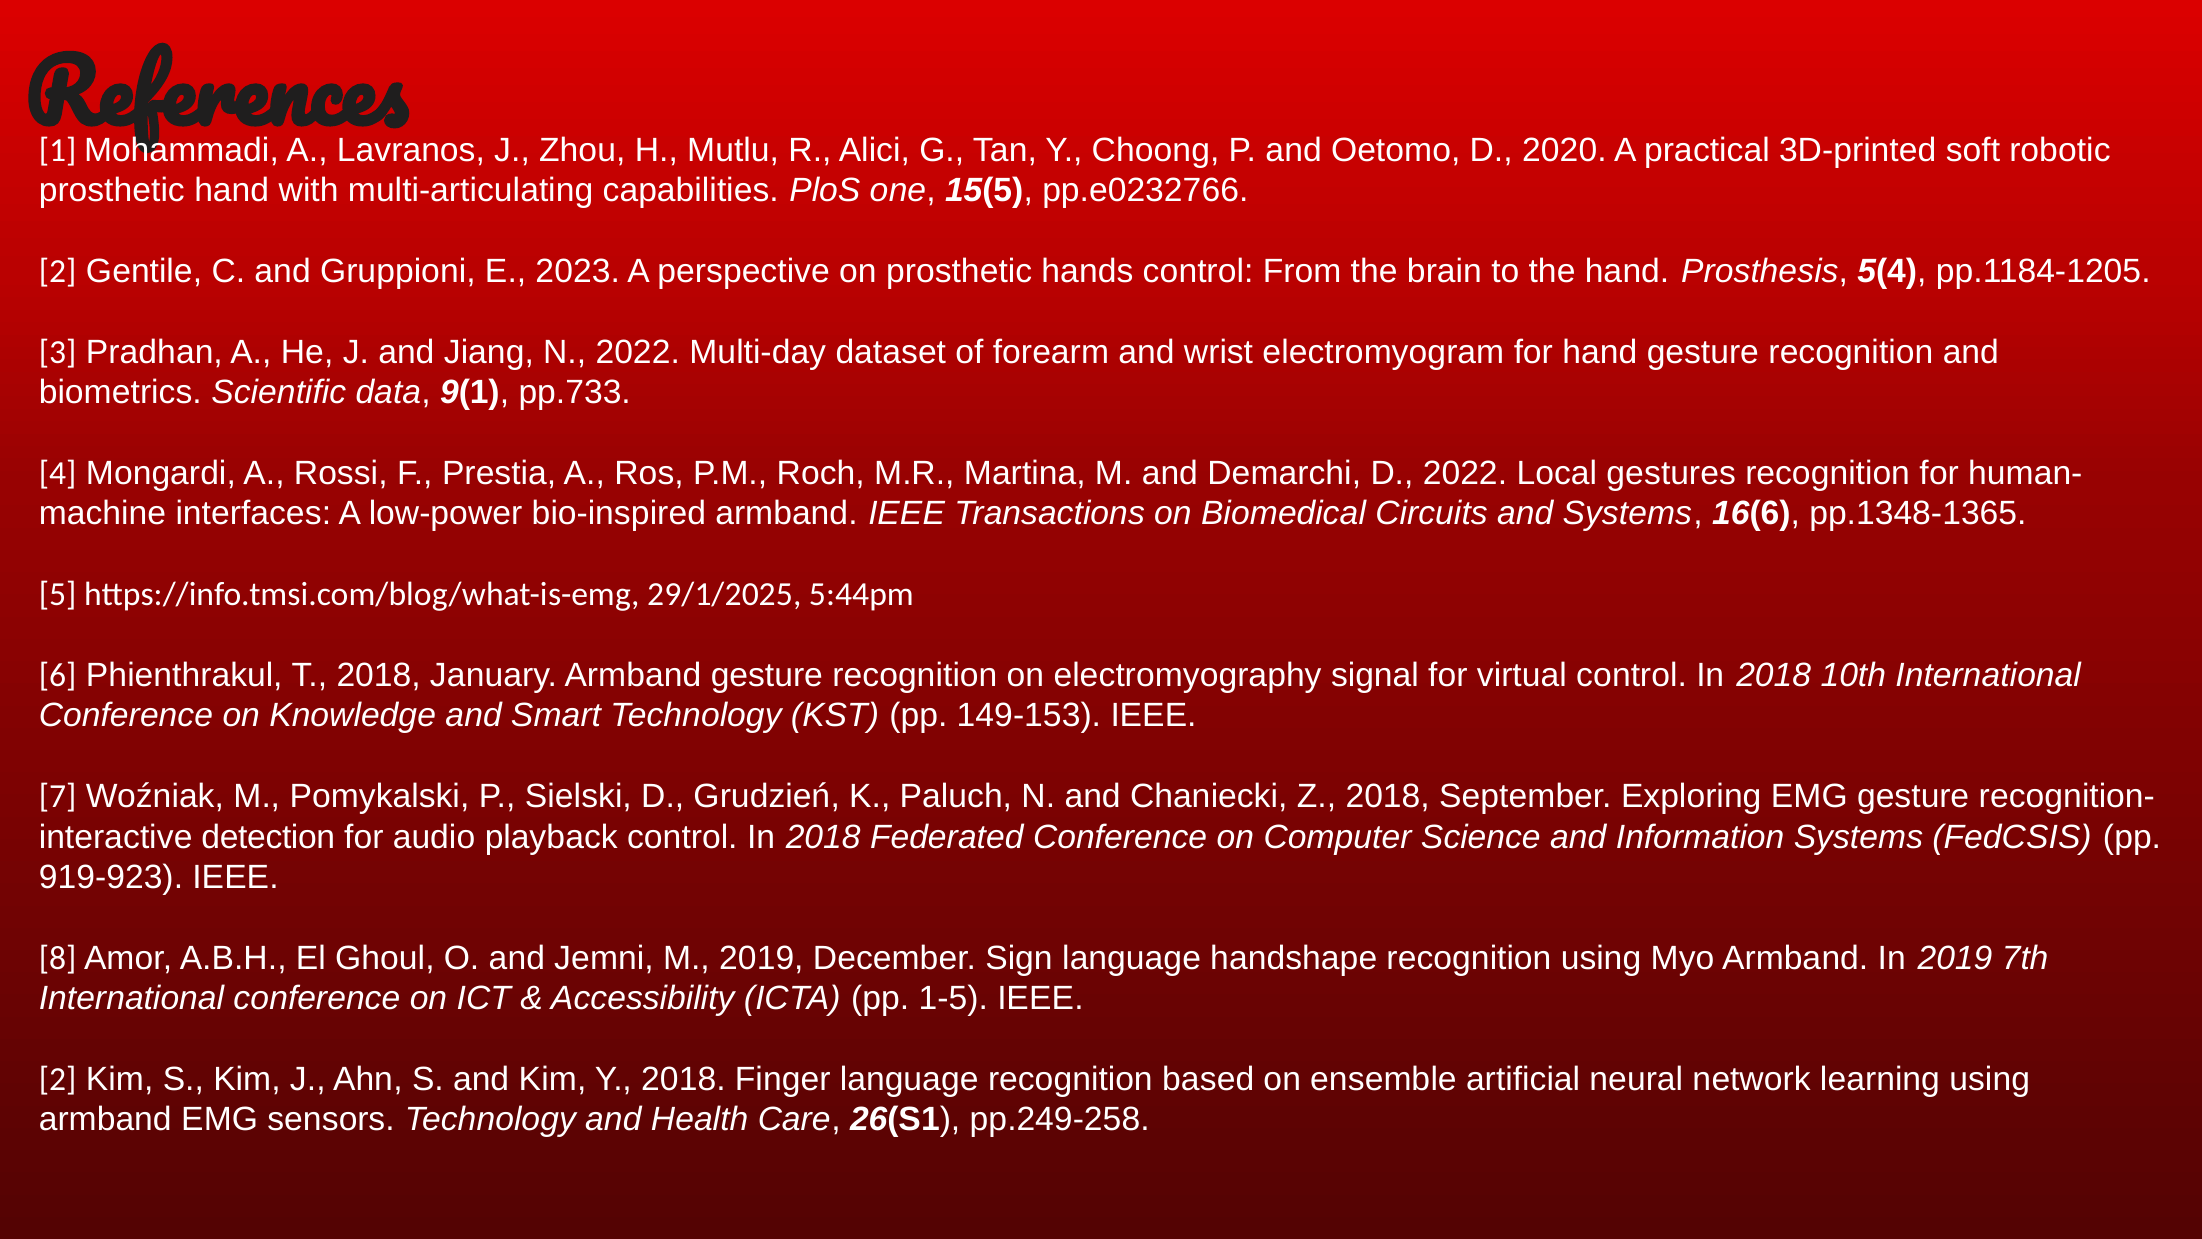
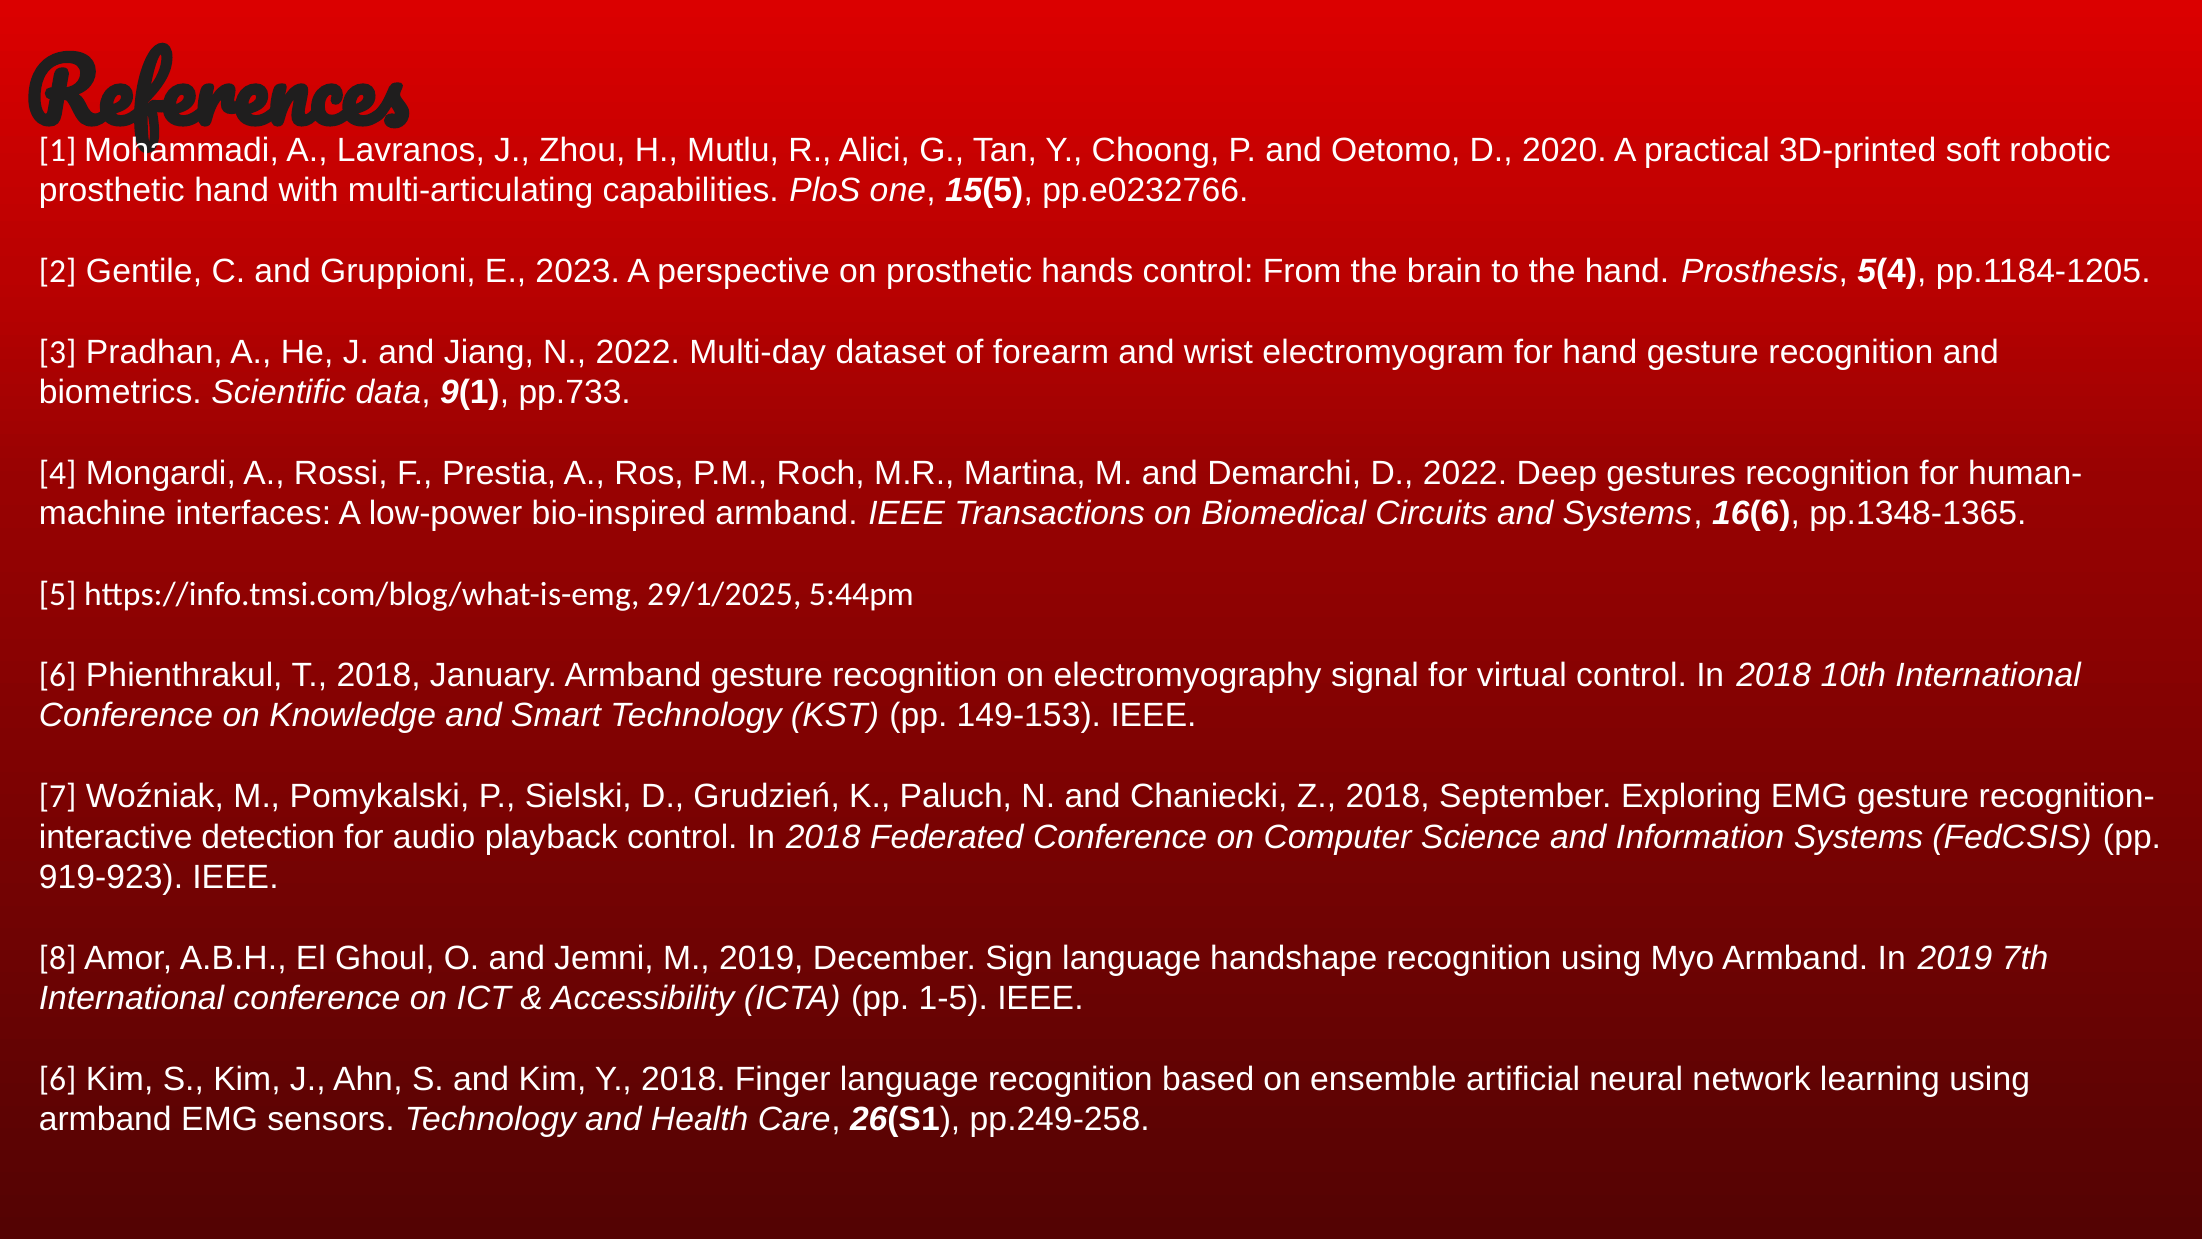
Local: Local -> Deep (1557, 473)
2: 2 -> 6 (58, 1079)
